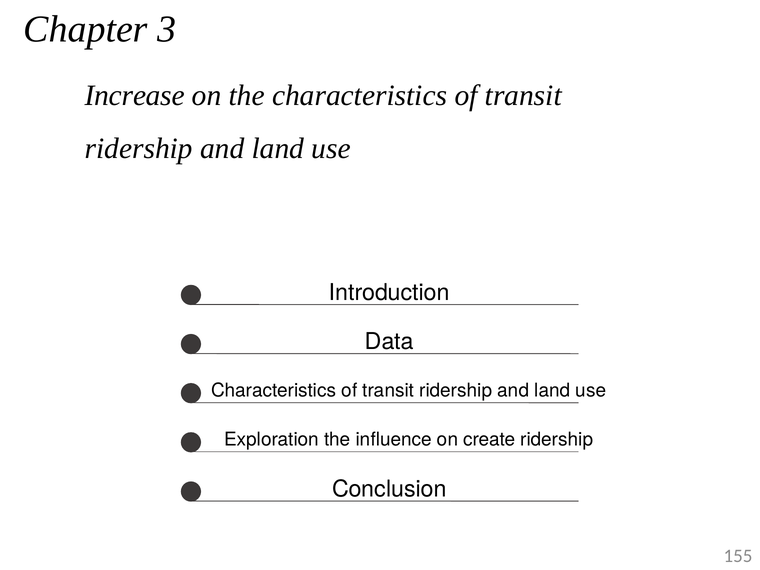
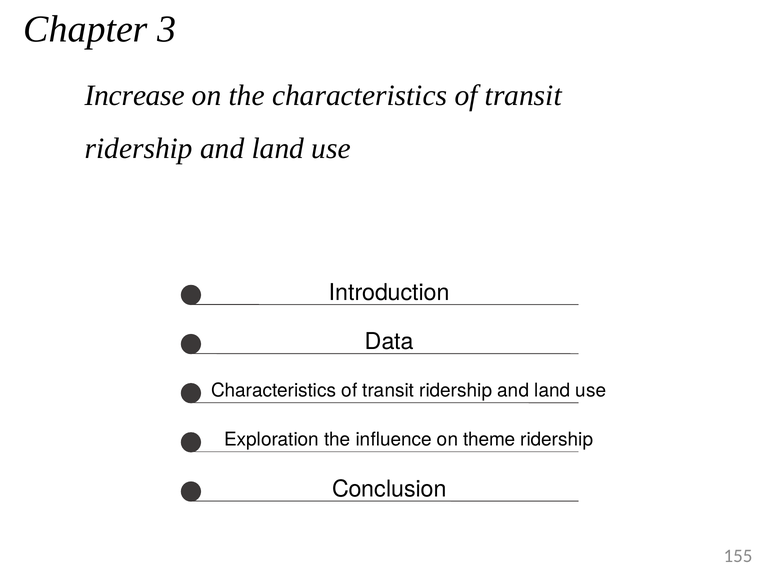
create: create -> theme (489, 440)
